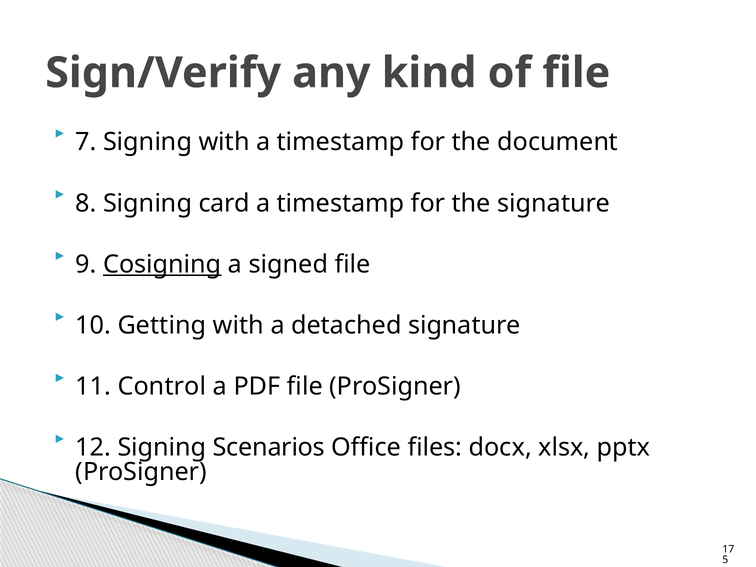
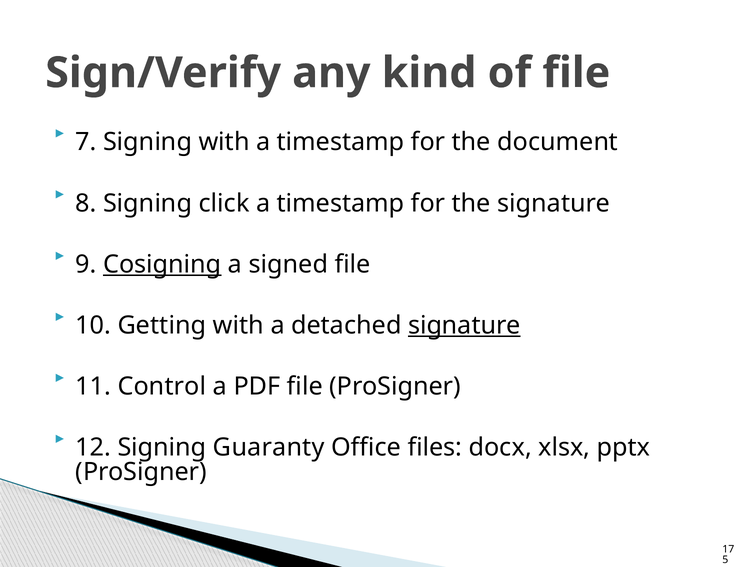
card: card -> click (224, 203)
signature underline: none -> present (464, 325)
Scenarios: Scenarios -> Guaranty (269, 448)
